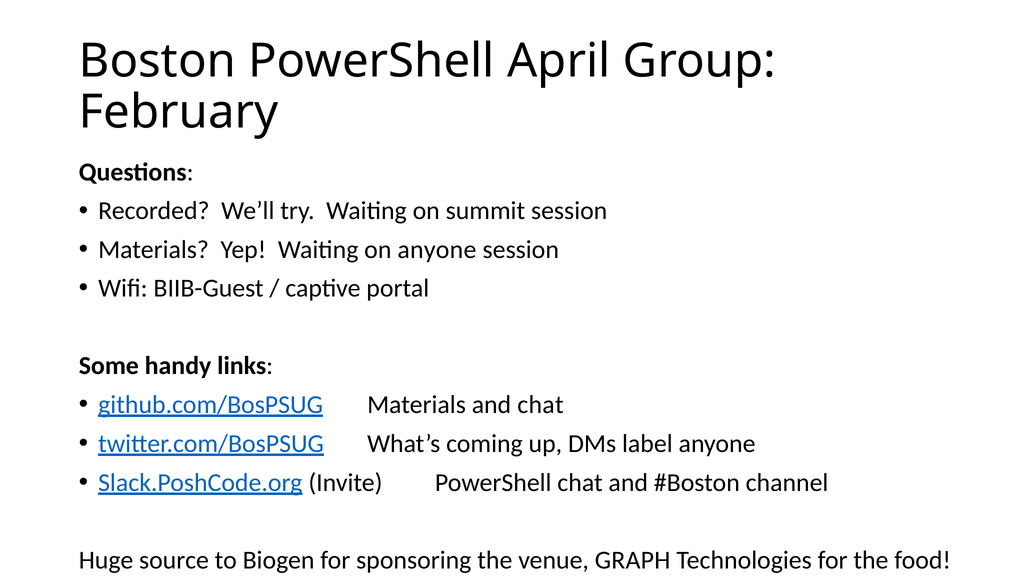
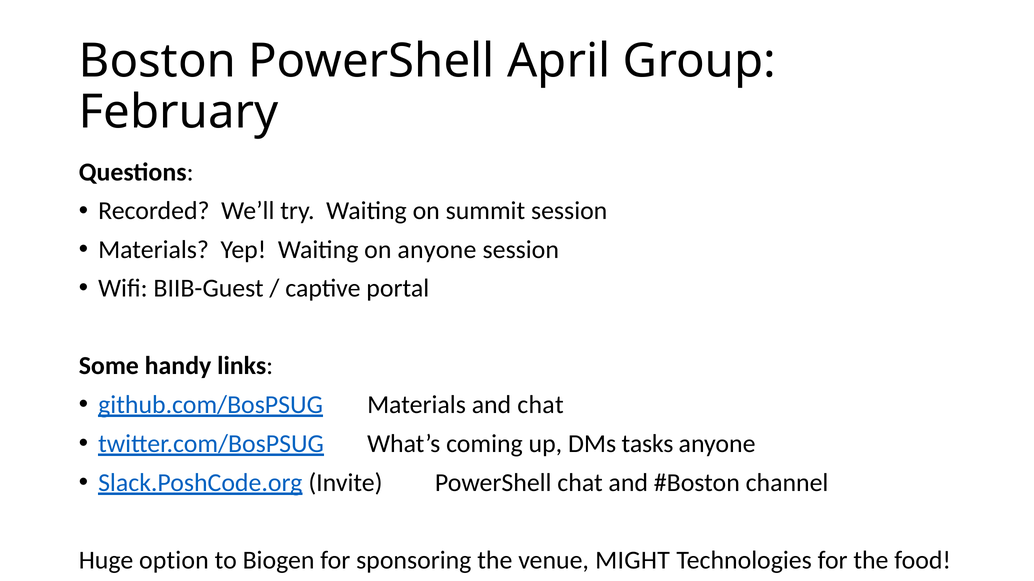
label: label -> tasks (648, 444)
source: source -> option (174, 561)
GRAPH: GRAPH -> MIGHT (633, 561)
